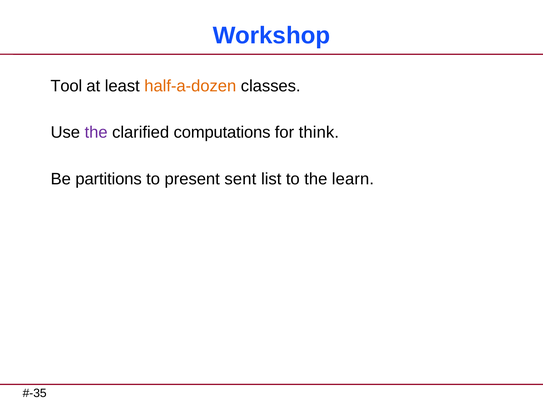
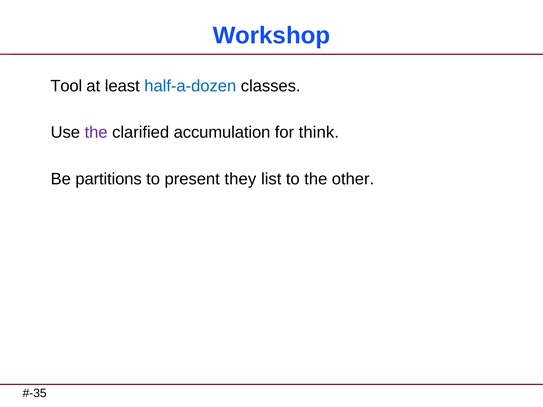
half-a-dozen colour: orange -> blue (190, 86)
computations: computations -> accumulation (222, 133)
sent: sent -> they (240, 179)
learn: learn -> other (353, 179)
